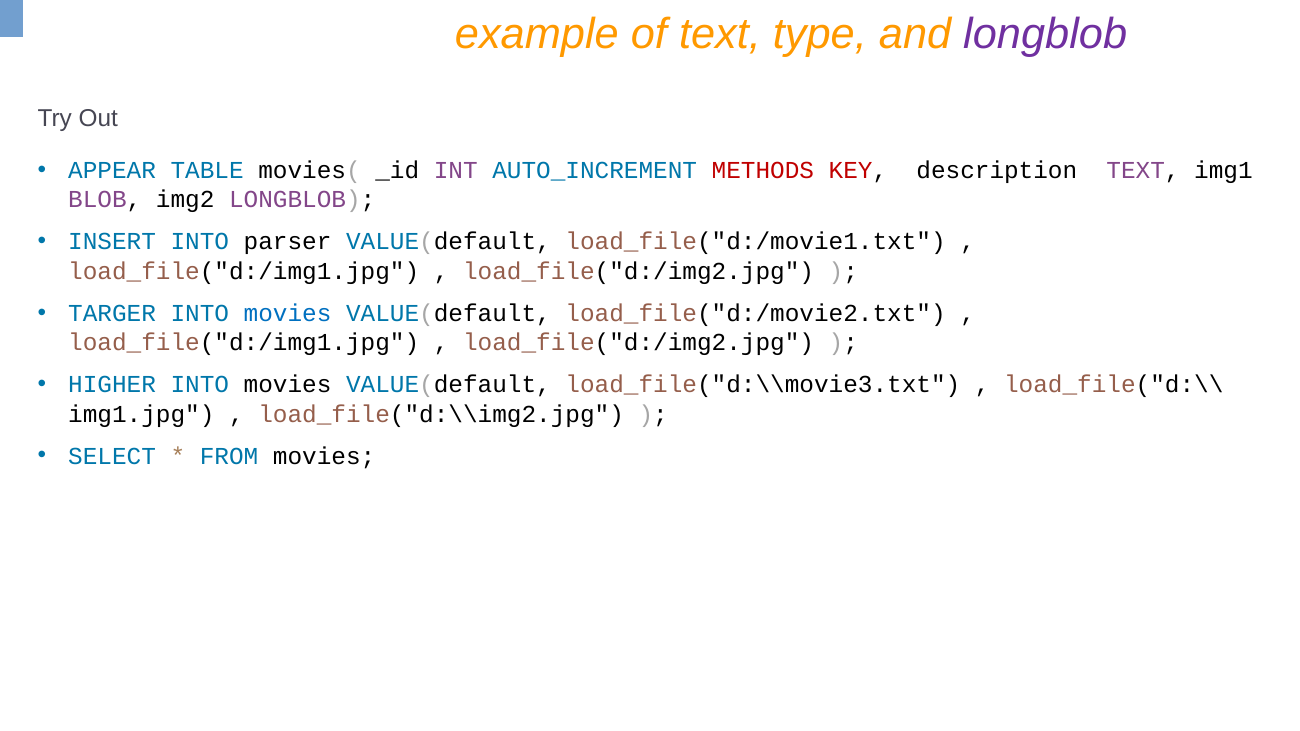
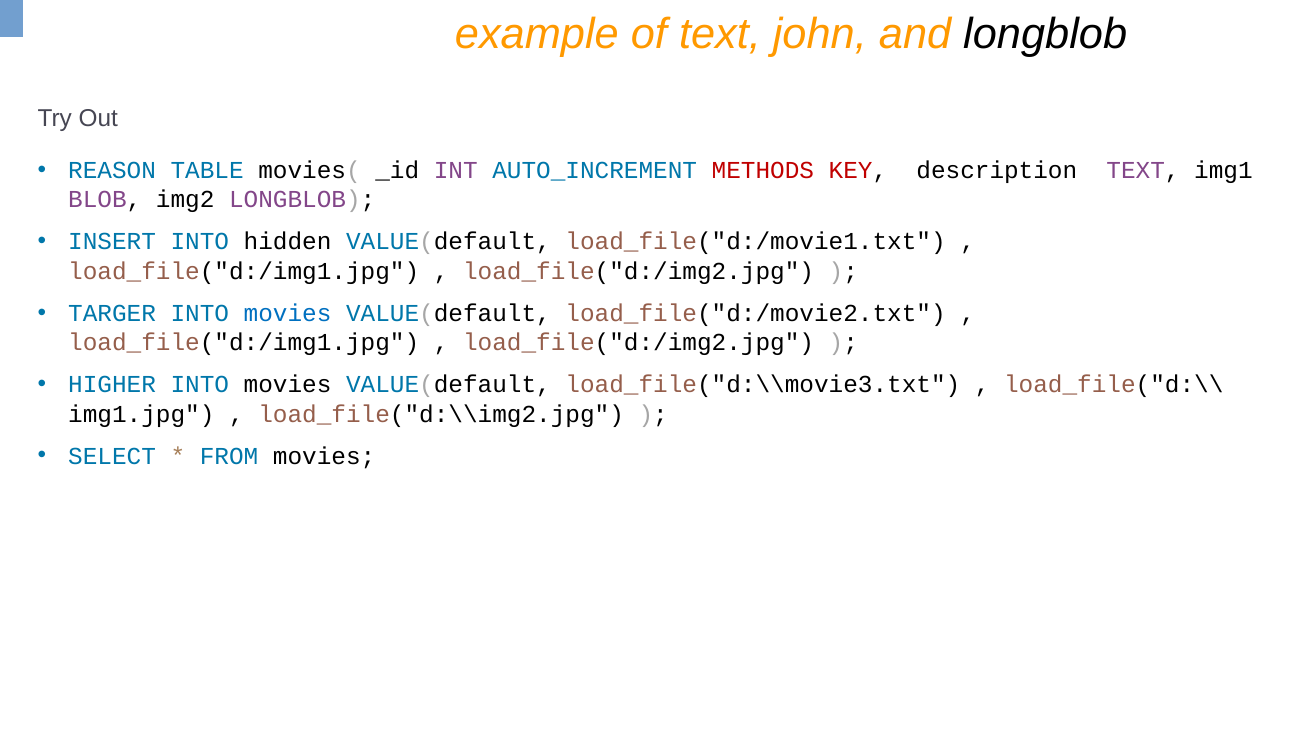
type: type -> john (820, 34)
longblob colour: purple -> black (1045, 34)
APPEAR: APPEAR -> REASON (112, 170)
parser: parser -> hidden (288, 242)
